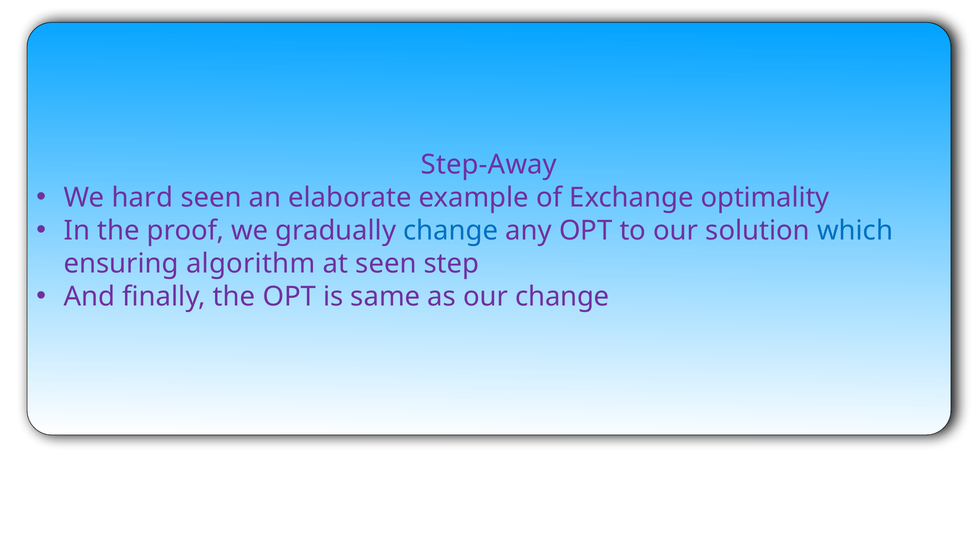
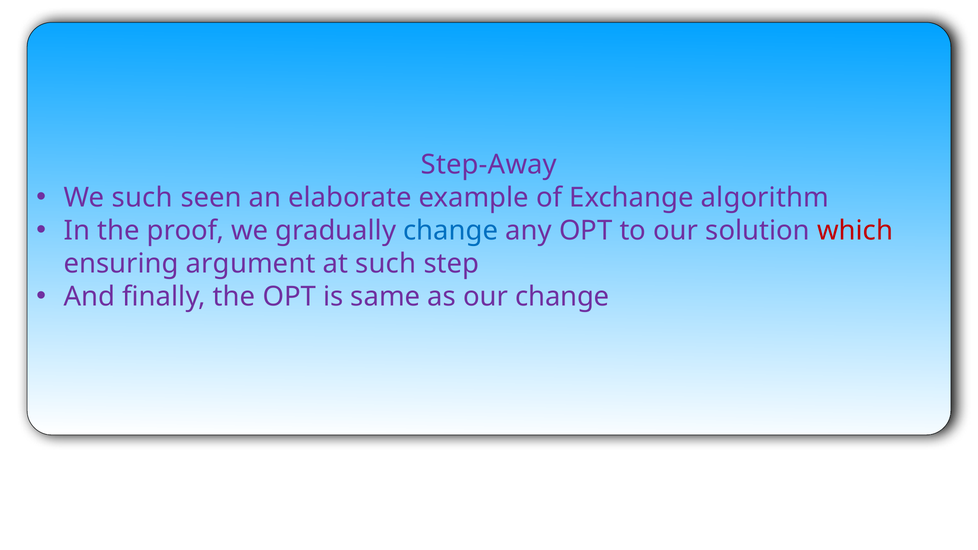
We hard: hard -> such (142, 198)
optimality: optimality -> algorithm (765, 198)
which colour: blue -> red (855, 231)
algorithm: algorithm -> argument (251, 264)
at seen: seen -> such (386, 264)
